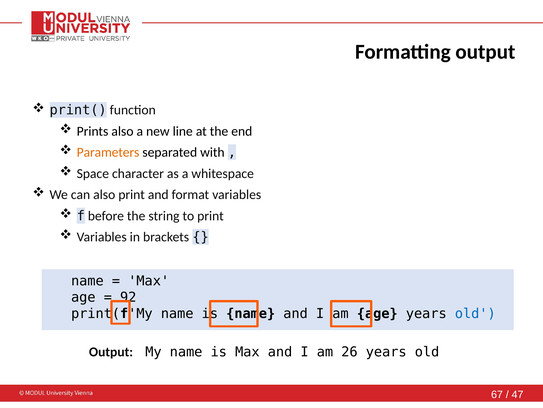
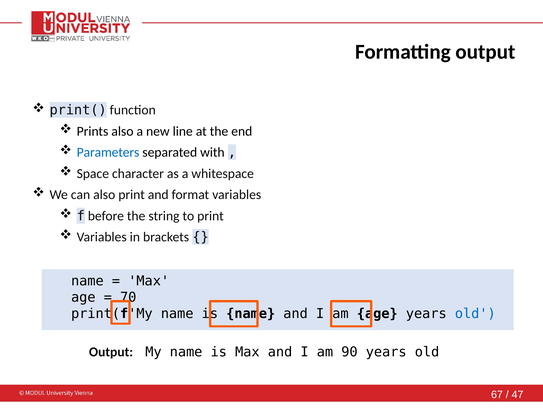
Parameters colour: orange -> blue (108, 152)
92: 92 -> 70 (128, 297)
26: 26 -> 90 (349, 351)
